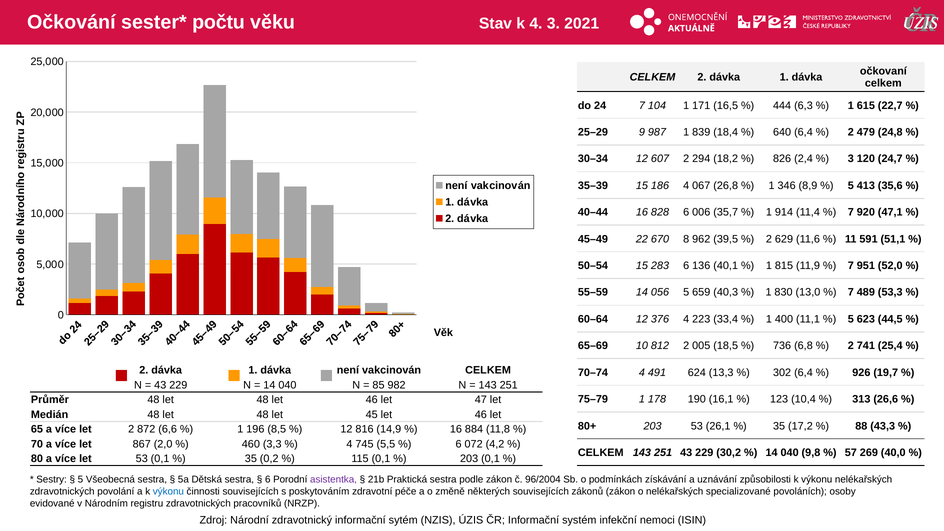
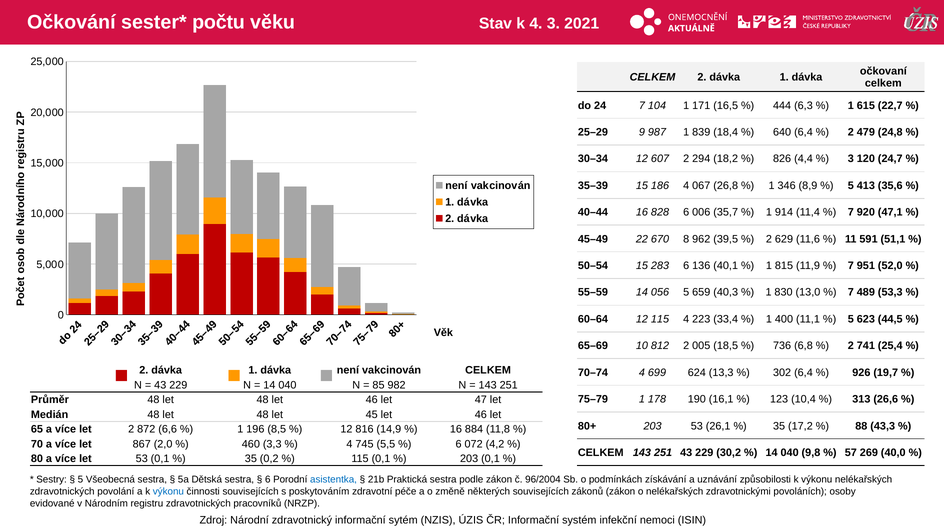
2,4: 2,4 -> 4,4 (803, 159)
12 376: 376 -> 115 (660, 319)
491: 491 -> 699 (657, 373)
asistentka colour: purple -> blue (334, 480)
specializované: specializované -> zdravotnickými (738, 491)
